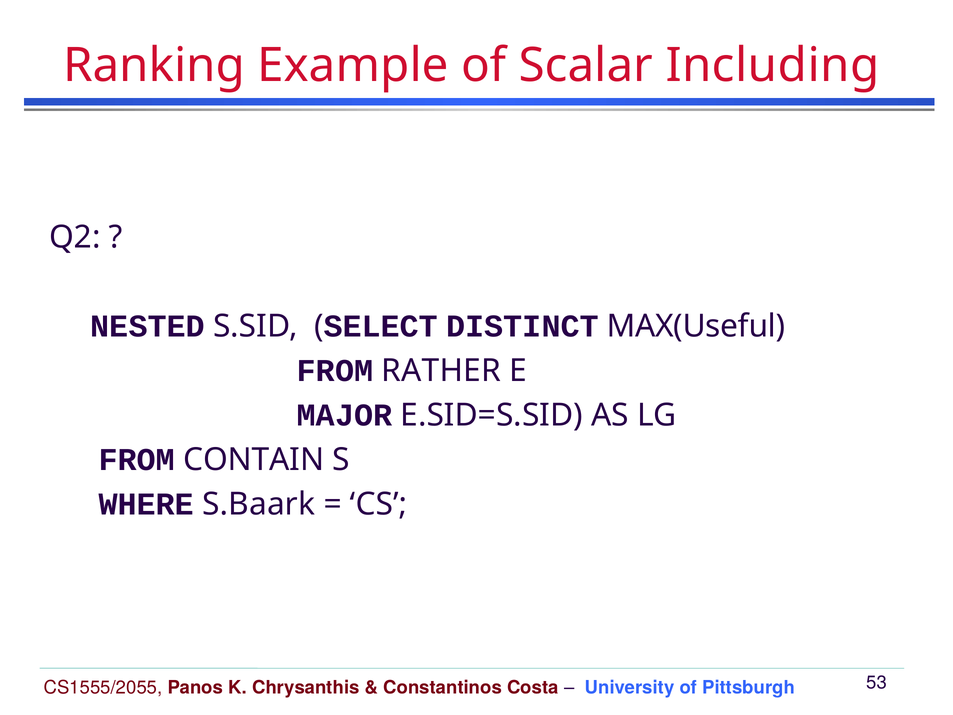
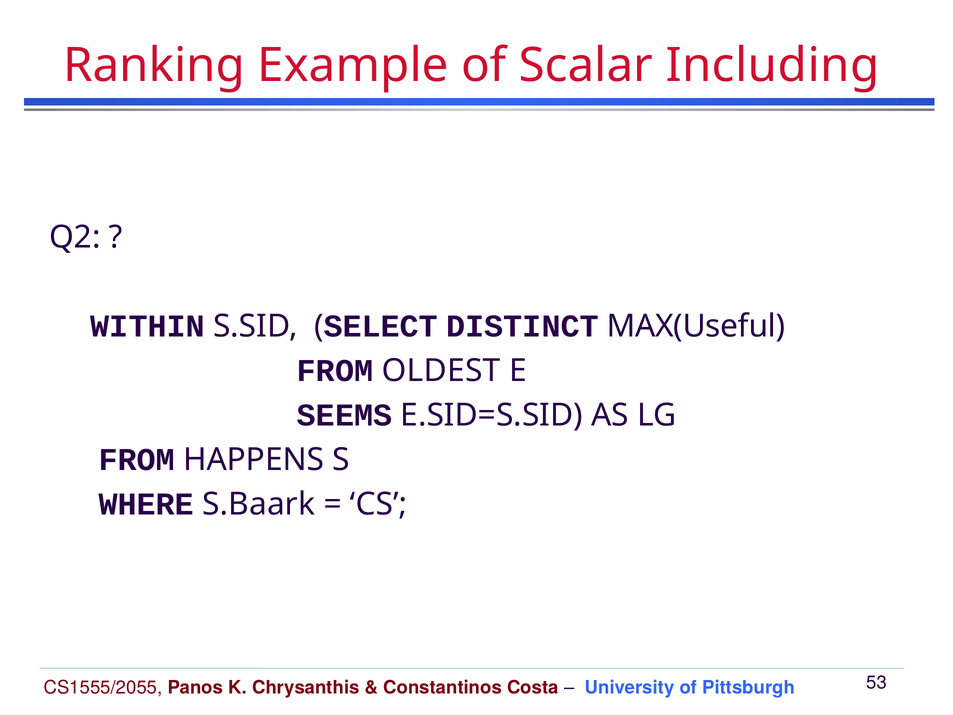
NESTED: NESTED -> WITHIN (148, 326)
RATHER: RATHER -> OLDEST (441, 371)
MAJOR: MAJOR -> SEEMS (345, 415)
CONTAIN: CONTAIN -> HAPPENS (254, 459)
